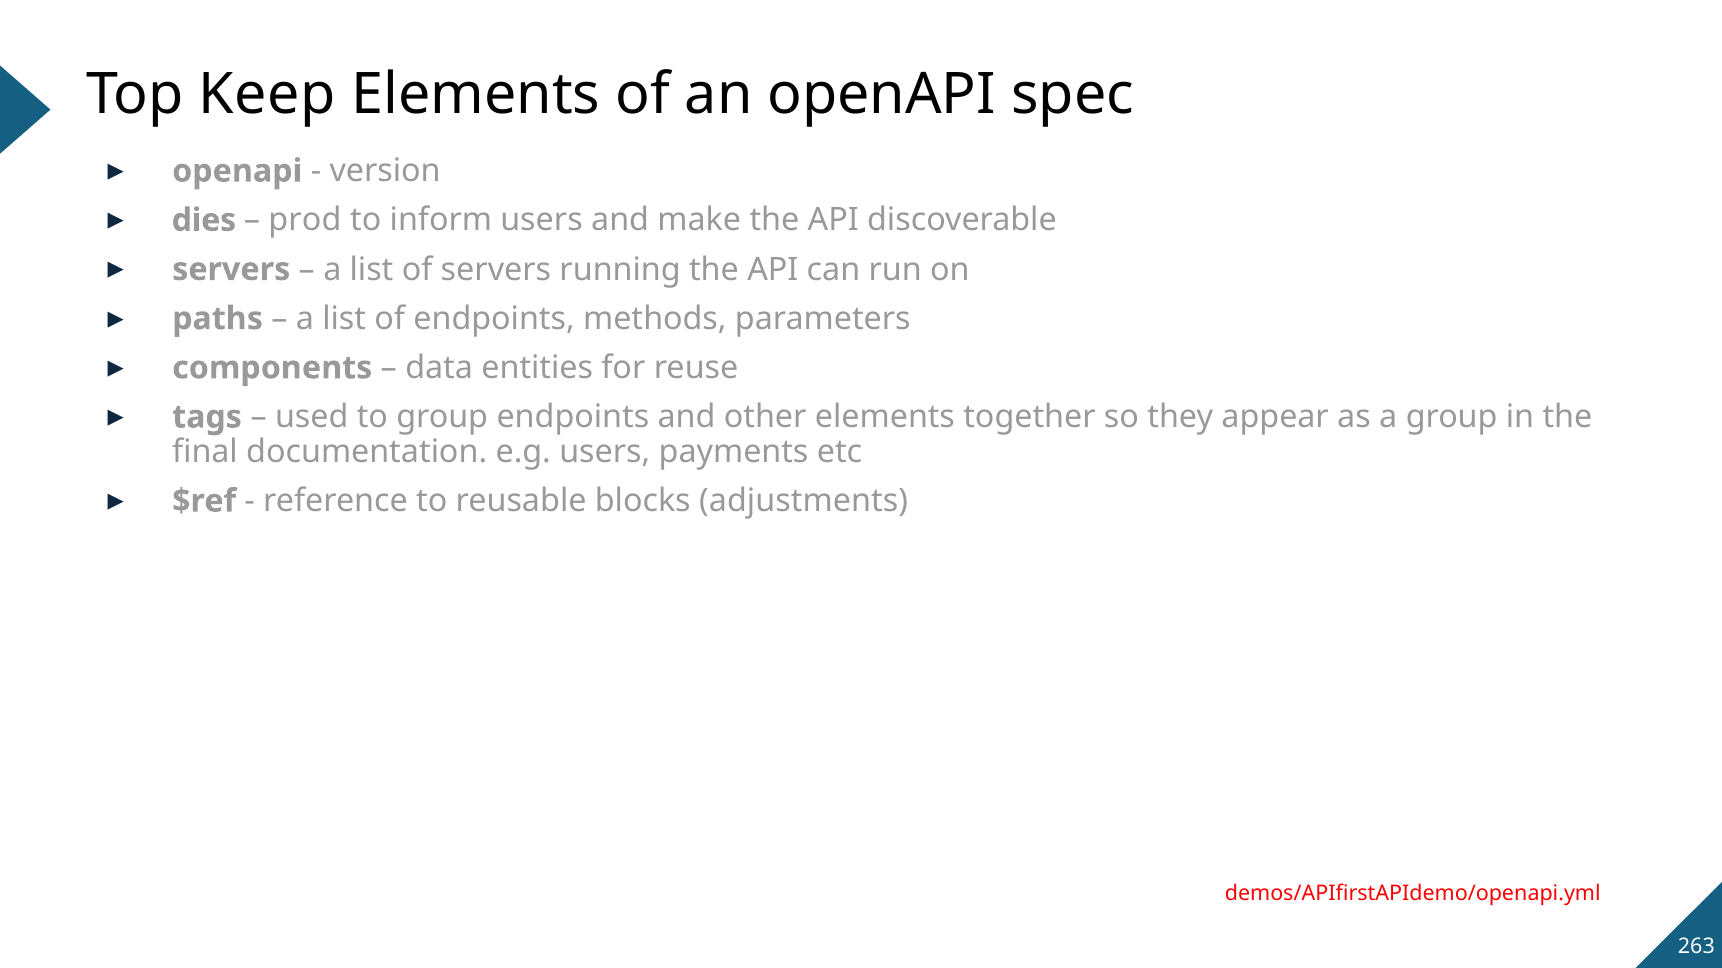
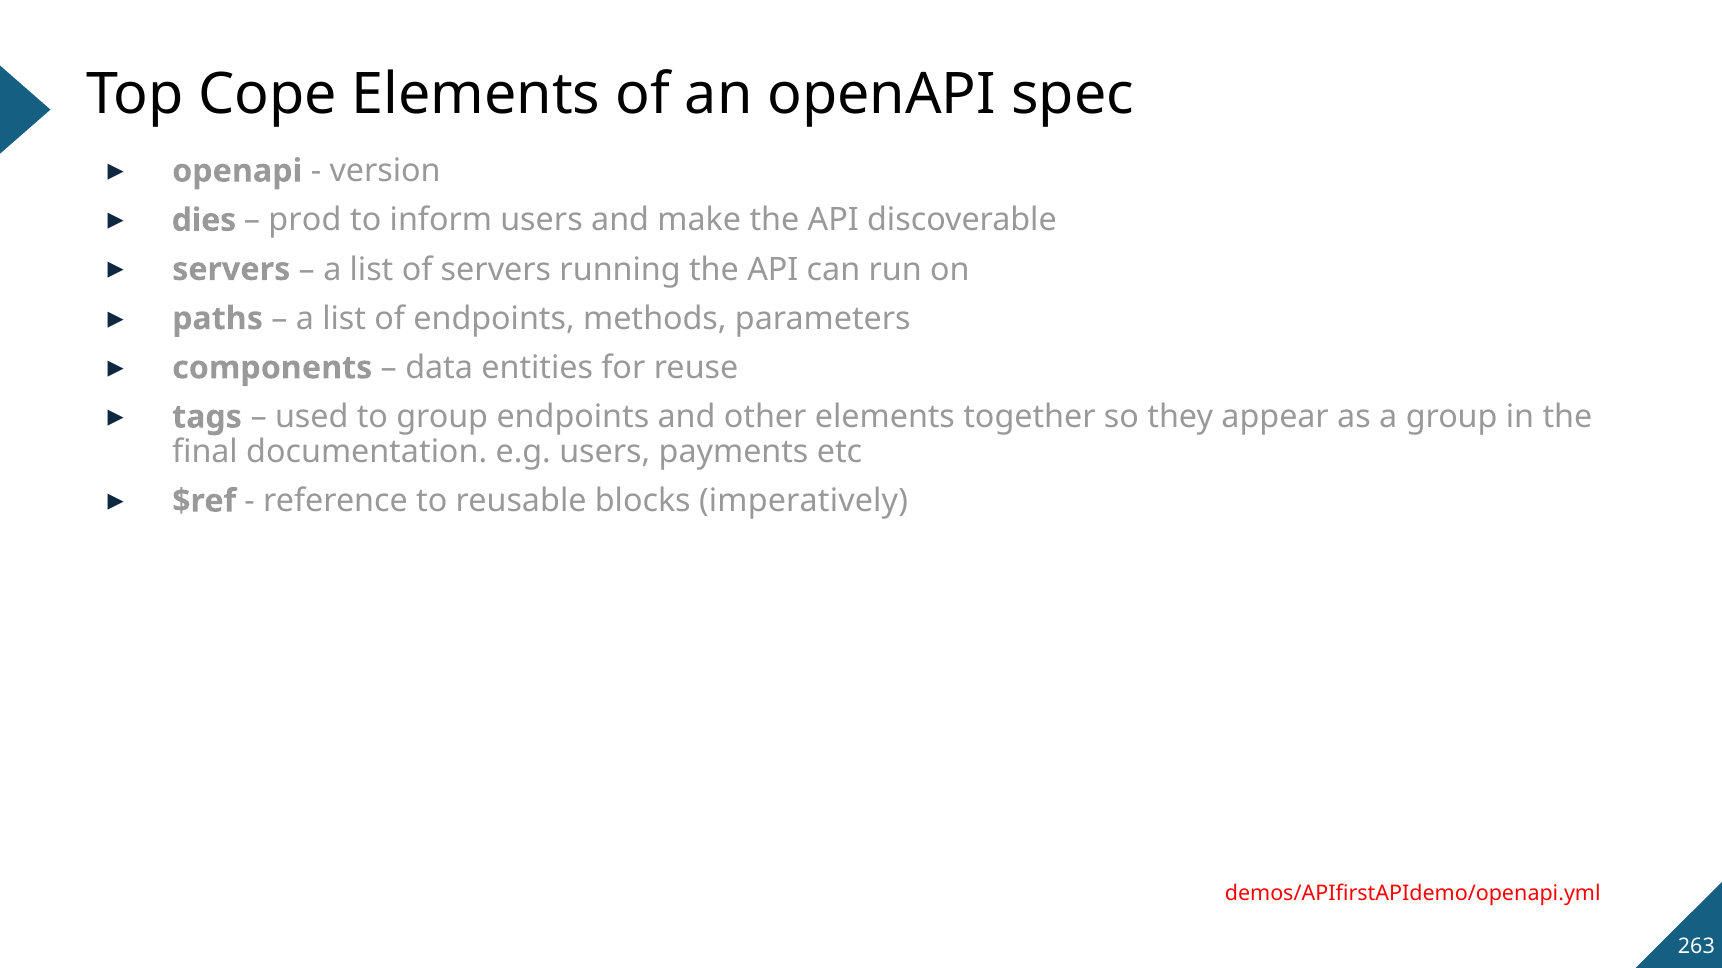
Keep: Keep -> Cope (268, 95)
adjustments: adjustments -> imperatively (804, 501)
